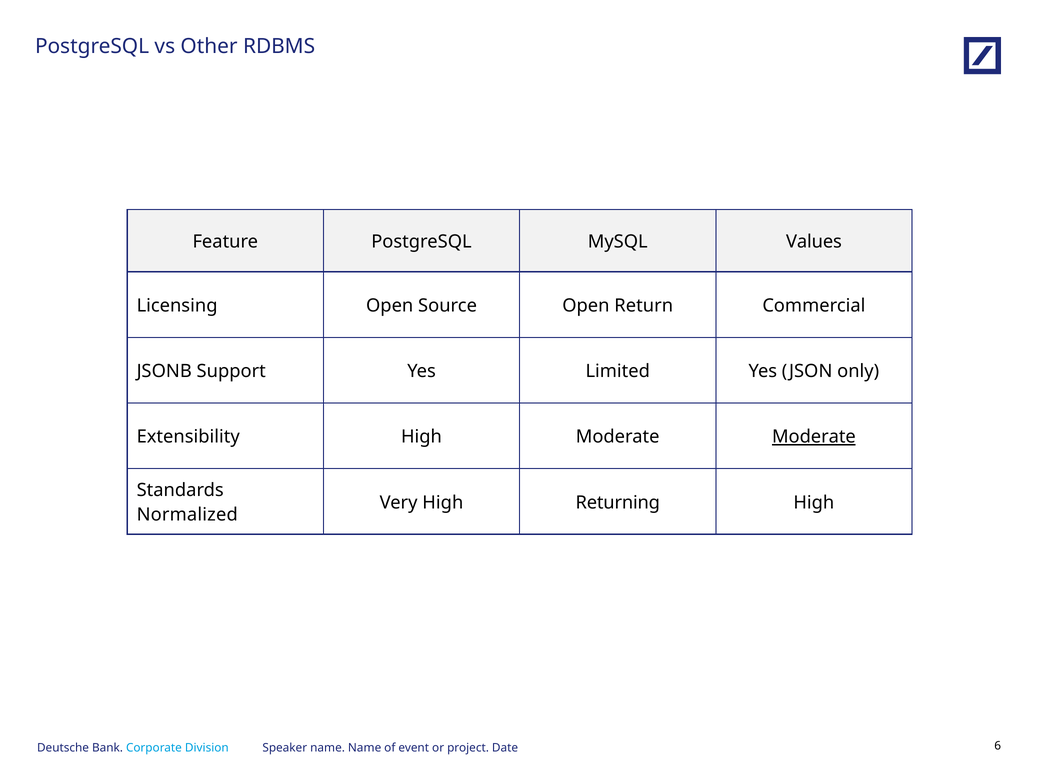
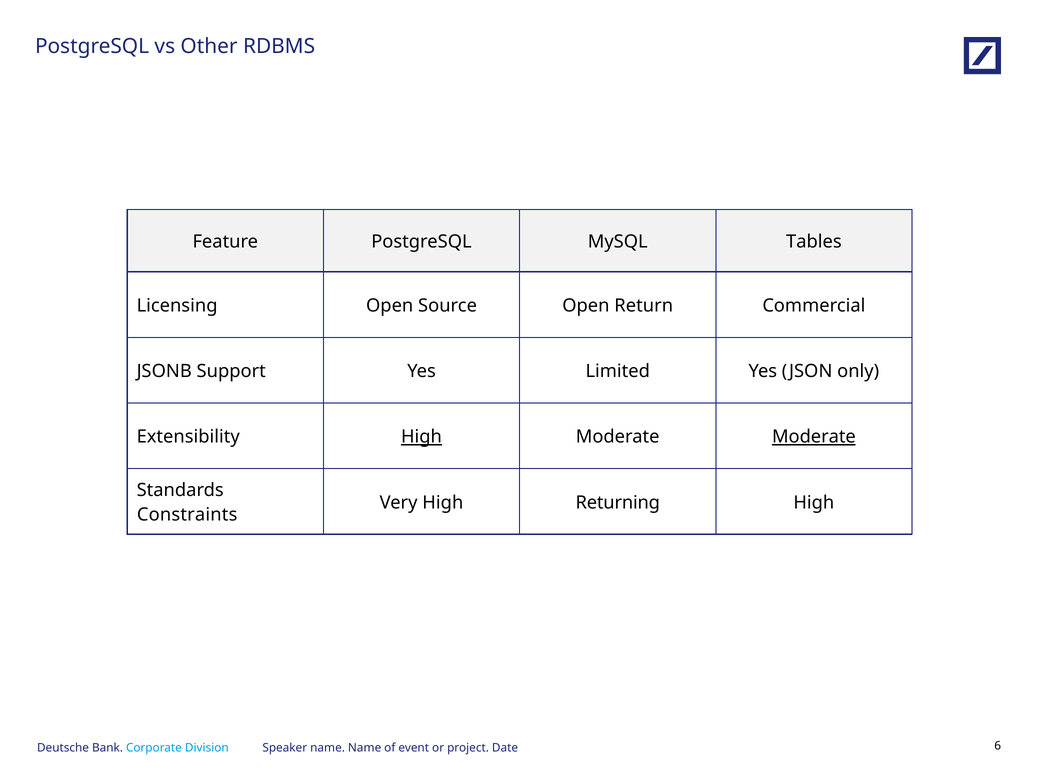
Values: Values -> Tables (814, 242)
High underline: none -> present (421, 437)
Normalized: Normalized -> Constraints (187, 515)
